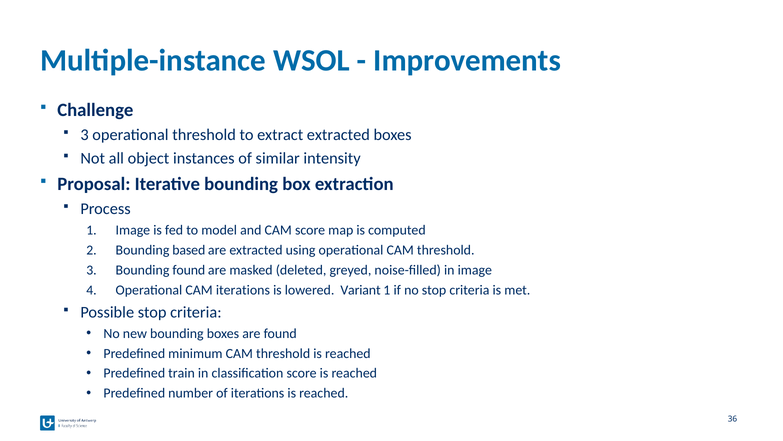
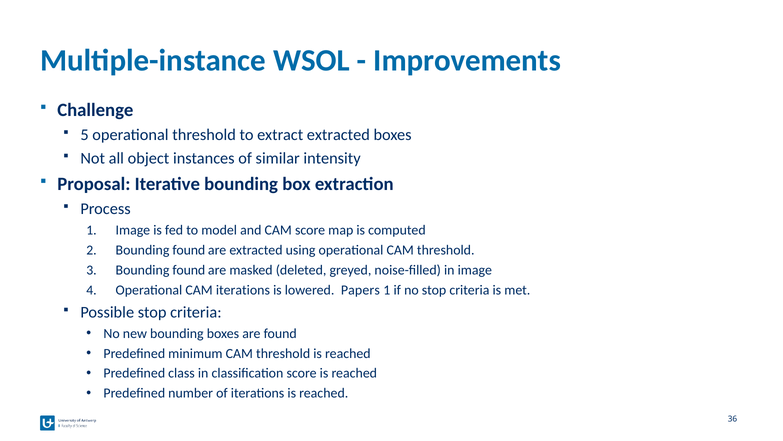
3: 3 -> 5 (85, 135)
based: based -> found (189, 250)
Variant: Variant -> Papers (360, 290)
train: train -> class (182, 373)
